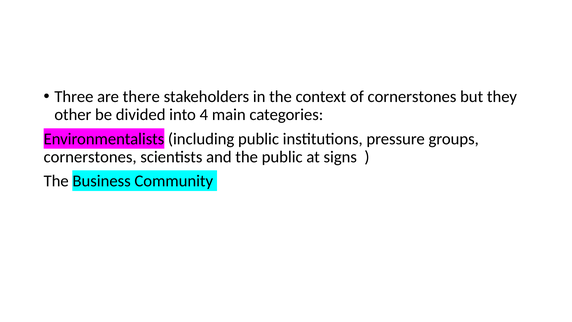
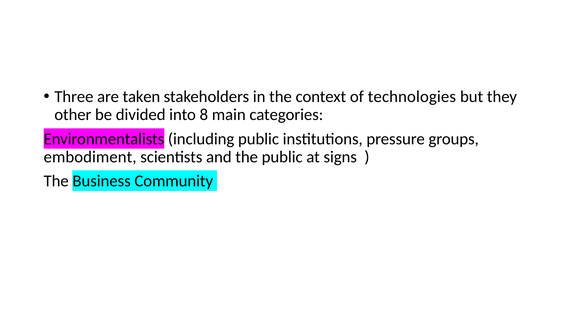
there: there -> taken (141, 97)
of cornerstones: cornerstones -> technologies (412, 97)
4: 4 -> 8 (204, 115)
cornerstones: cornerstones -> embodiment (90, 157)
